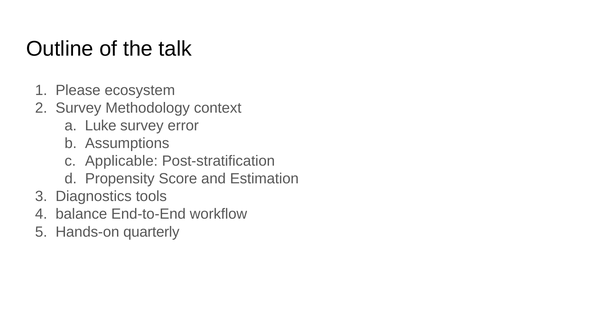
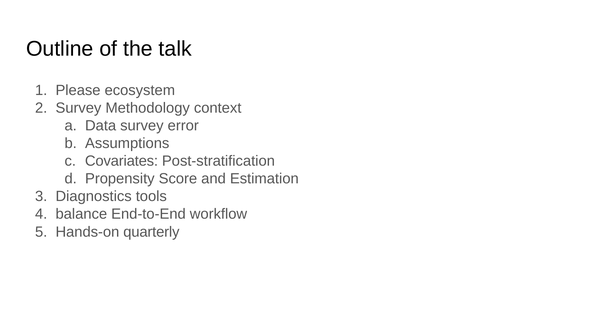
Luke: Luke -> Data (101, 126)
Applicable: Applicable -> Covariates (122, 161)
